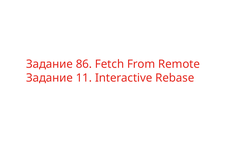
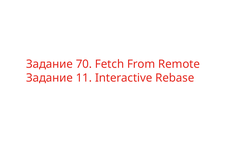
86: 86 -> 70 (84, 64)
